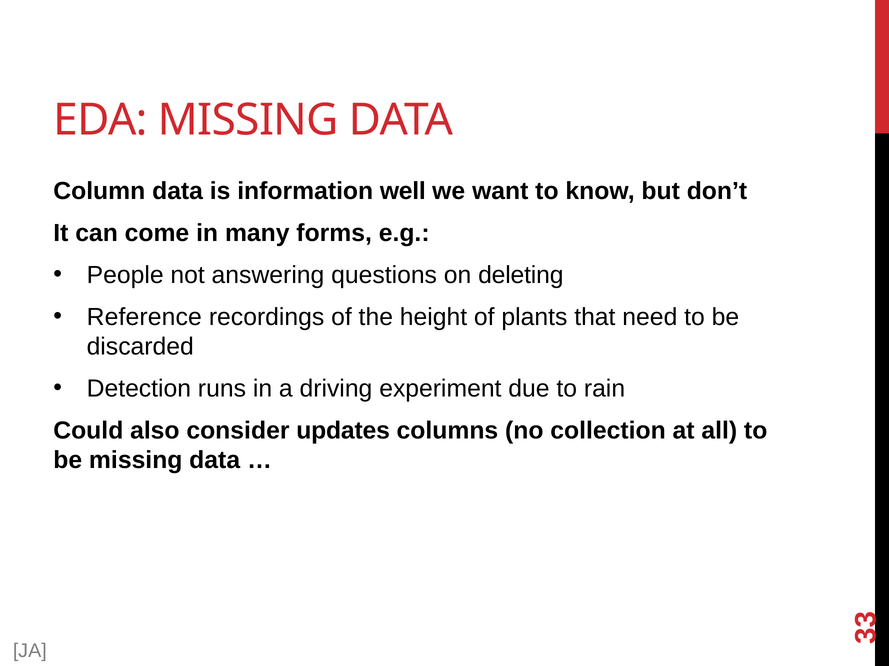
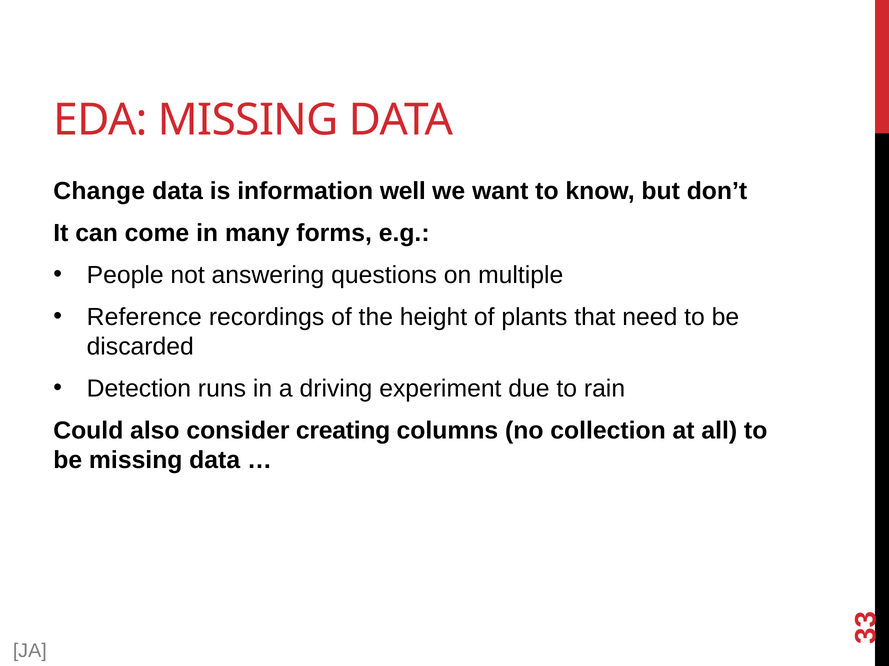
Column: Column -> Change (99, 191)
deleting: deleting -> multiple (521, 275)
updates: updates -> creating (343, 431)
